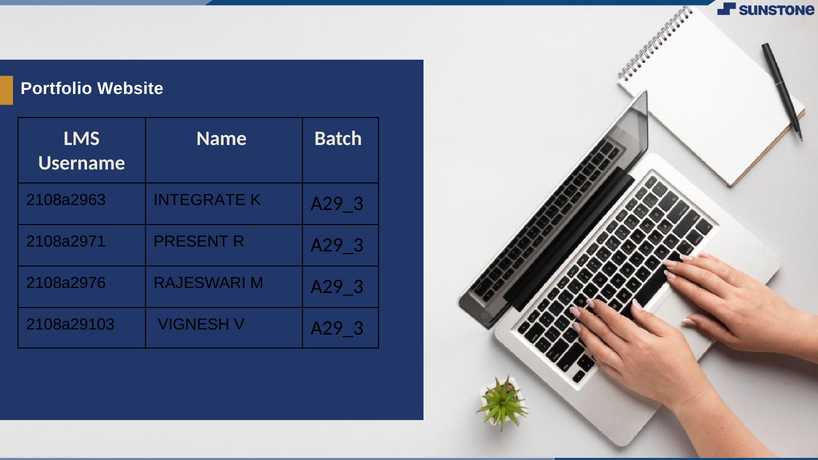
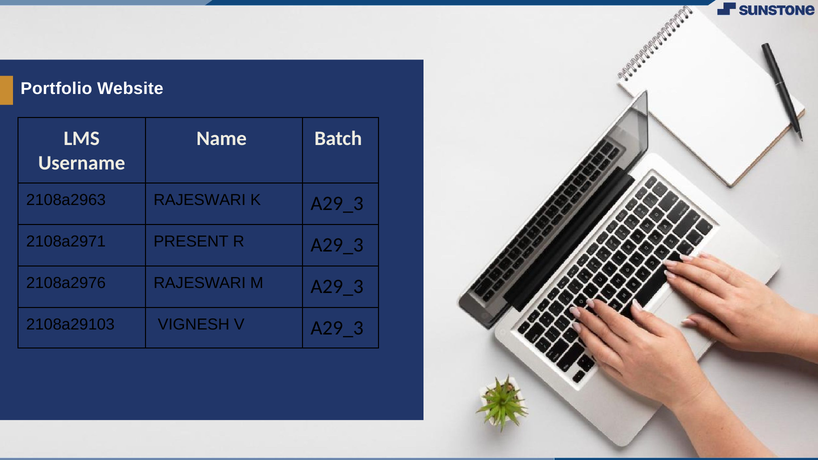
2108a2963 INTEGRATE: INTEGRATE -> RAJESWARI (200, 200)
